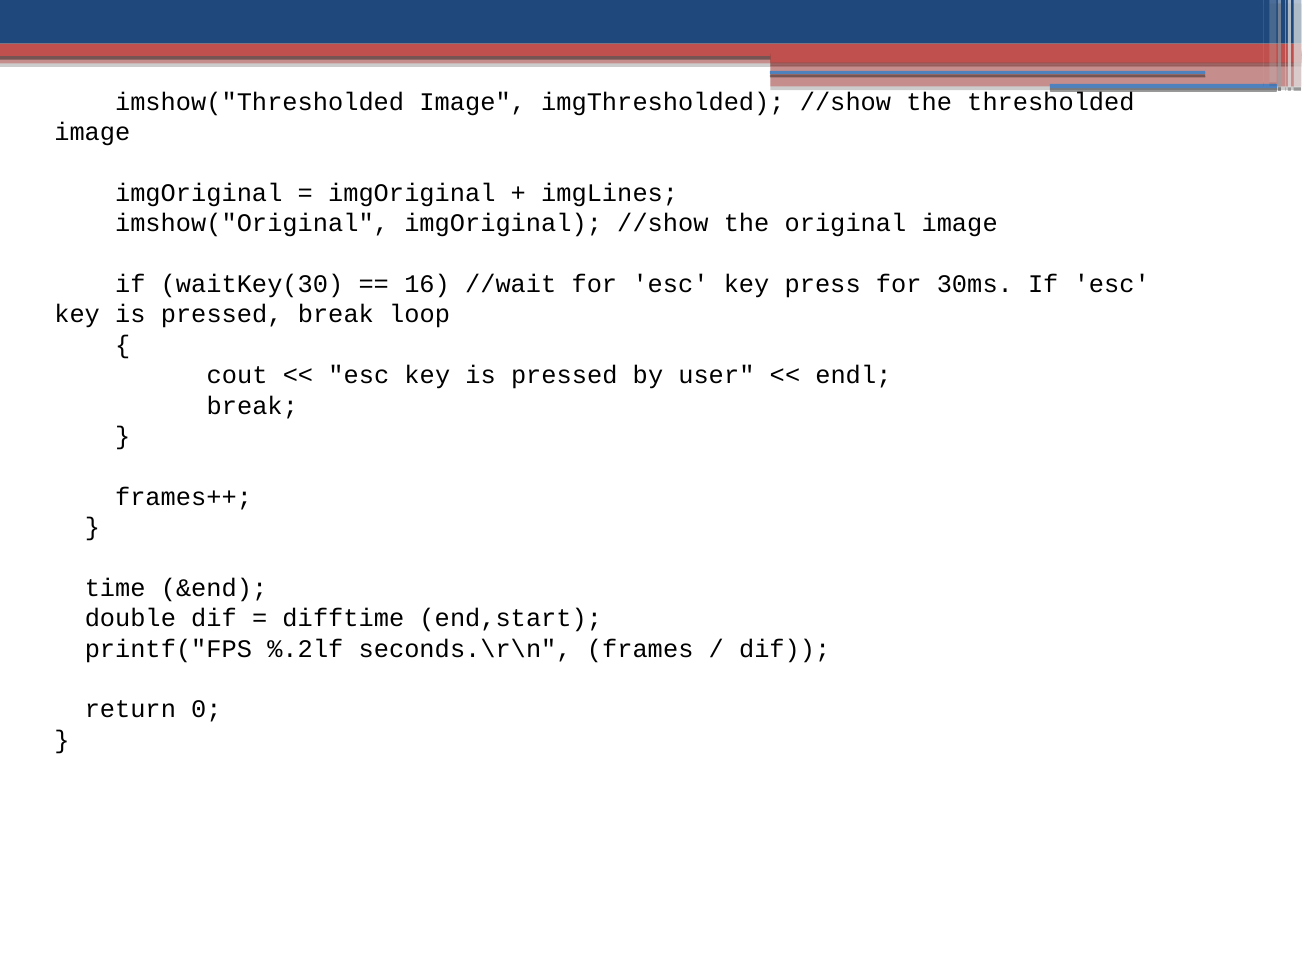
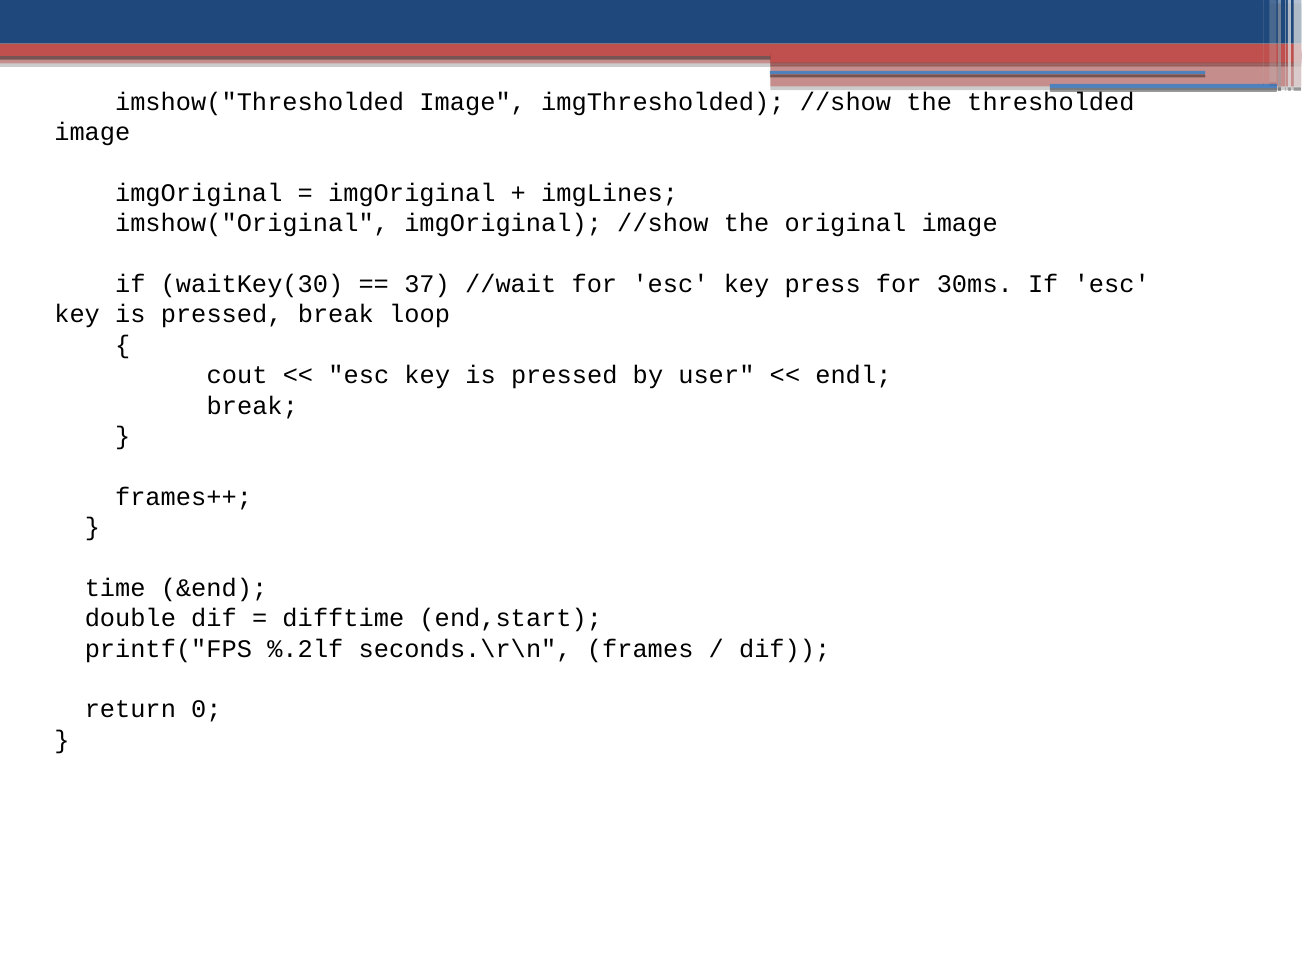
16: 16 -> 37 (427, 284)
